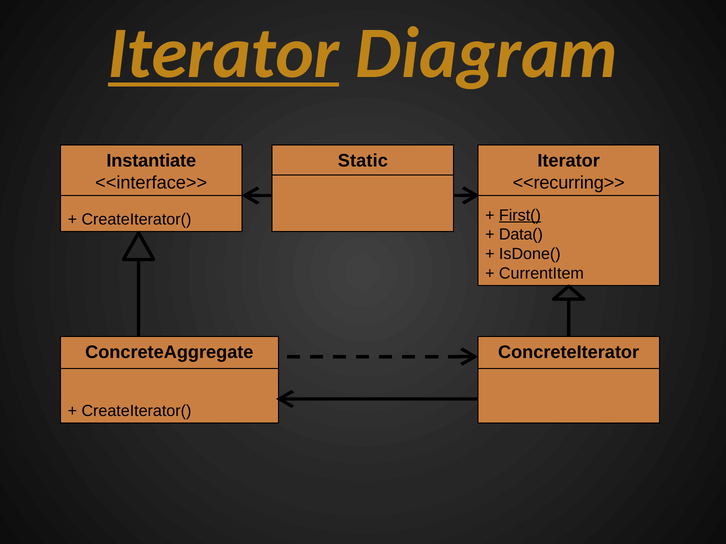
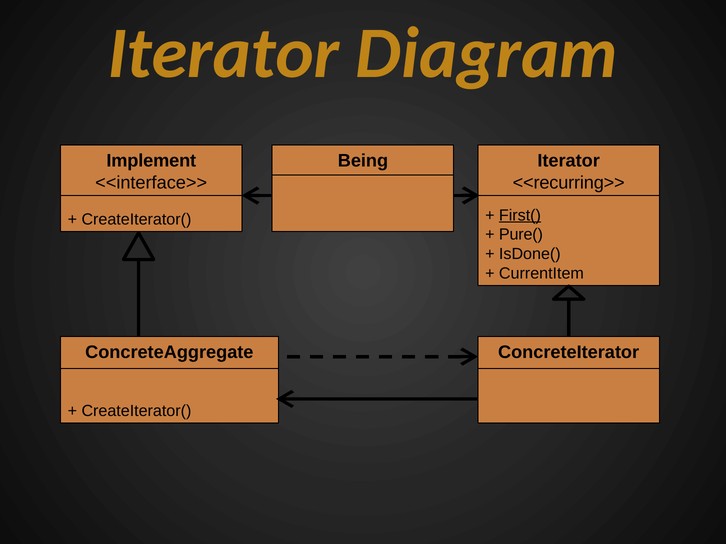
Iterator underline: present -> none (224, 53)
Instantiate: Instantiate -> Implement (151, 161)
Static: Static -> Being (363, 161)
Data(: Data( -> Pure( (521, 235)
